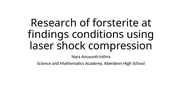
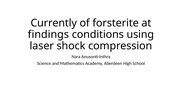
Research: Research -> Currently (54, 23)
